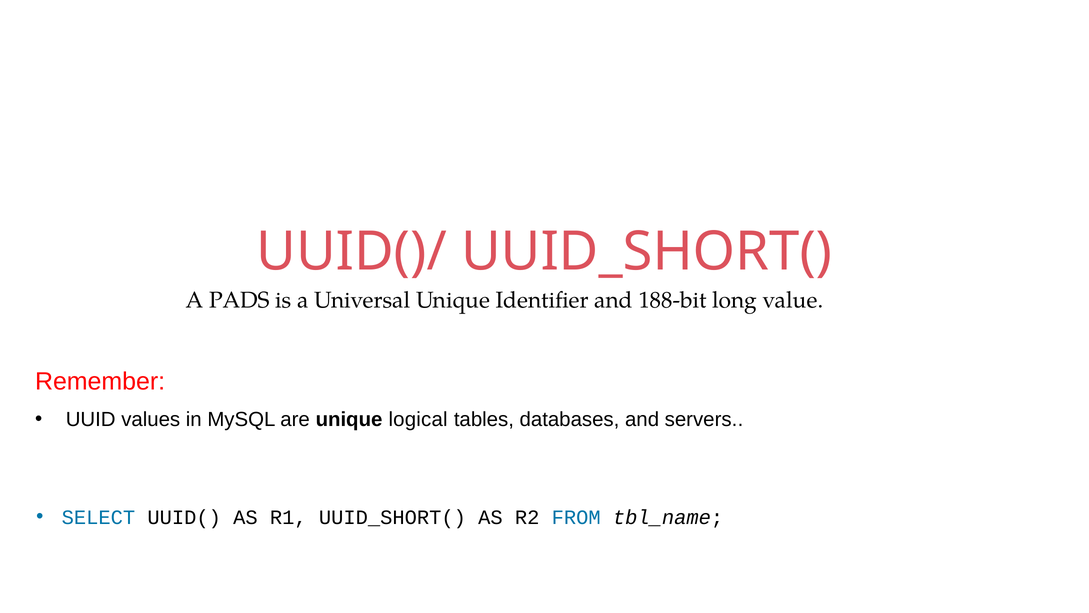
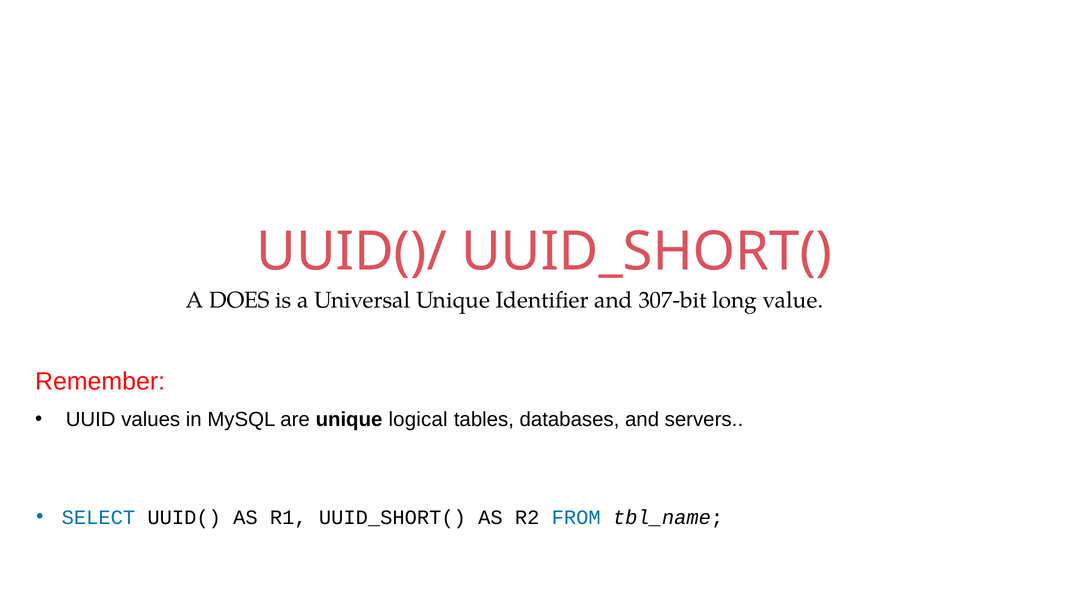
PADS: PADS -> DOES (240, 300)
188-bit: 188-bit -> 307-bit (673, 300)
